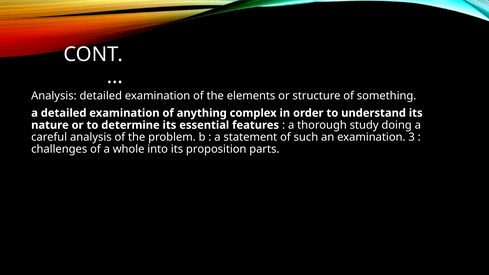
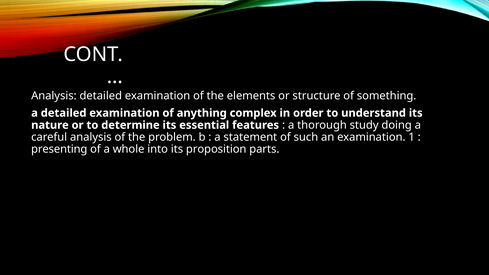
3: 3 -> 1 (412, 137)
challenges: challenges -> presenting (59, 149)
